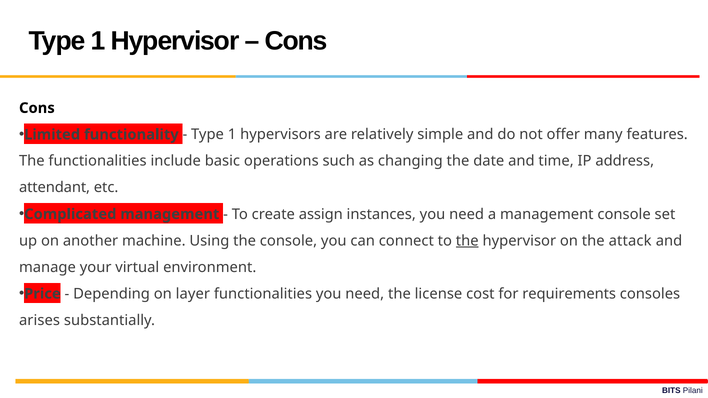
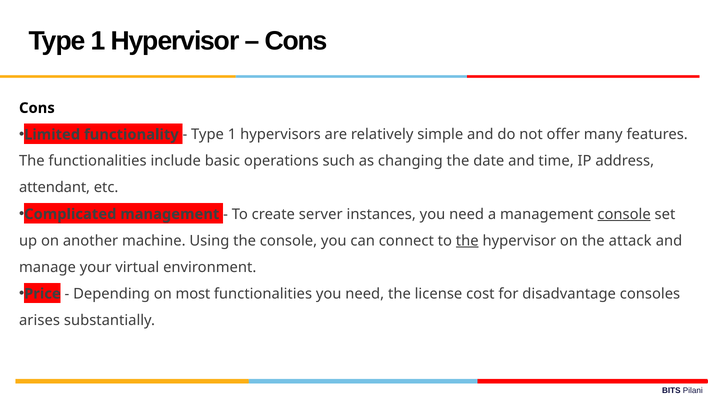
assign: assign -> server (321, 214)
console underline: none -> present (624, 214)
layer: layer -> most (193, 294)
requirements: requirements -> disadvantage (569, 294)
